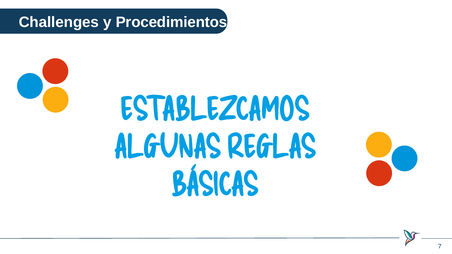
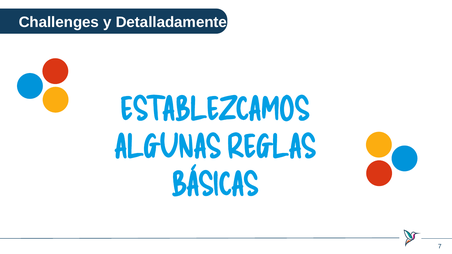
Procedimientos: Procedimientos -> Detalladamente (171, 22)
